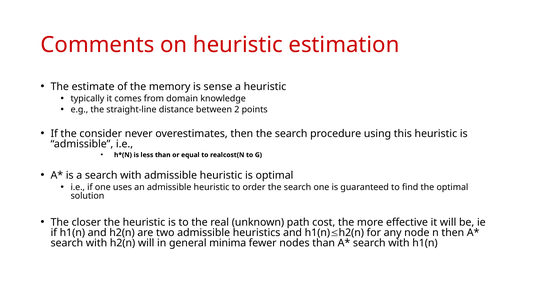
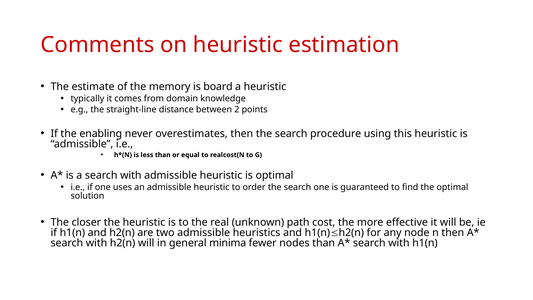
sense: sense -> board (218, 87)
consider: consider -> enabling (101, 134)
